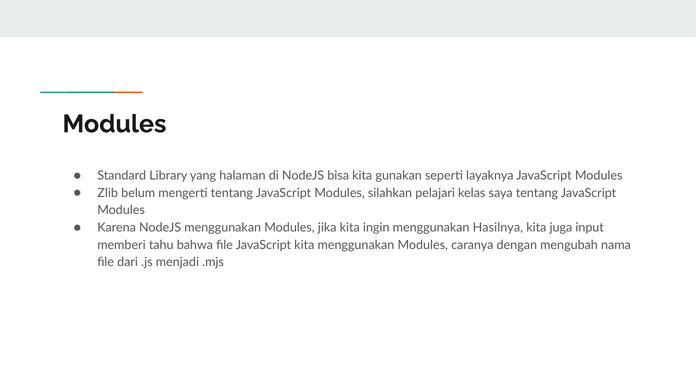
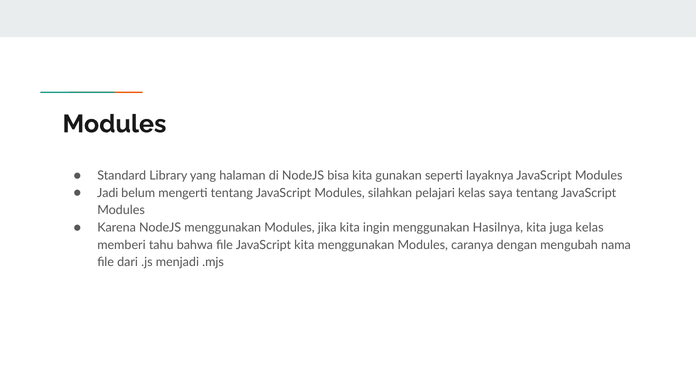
Zlib: Zlib -> Jadi (108, 193)
juga input: input -> kelas (590, 228)
